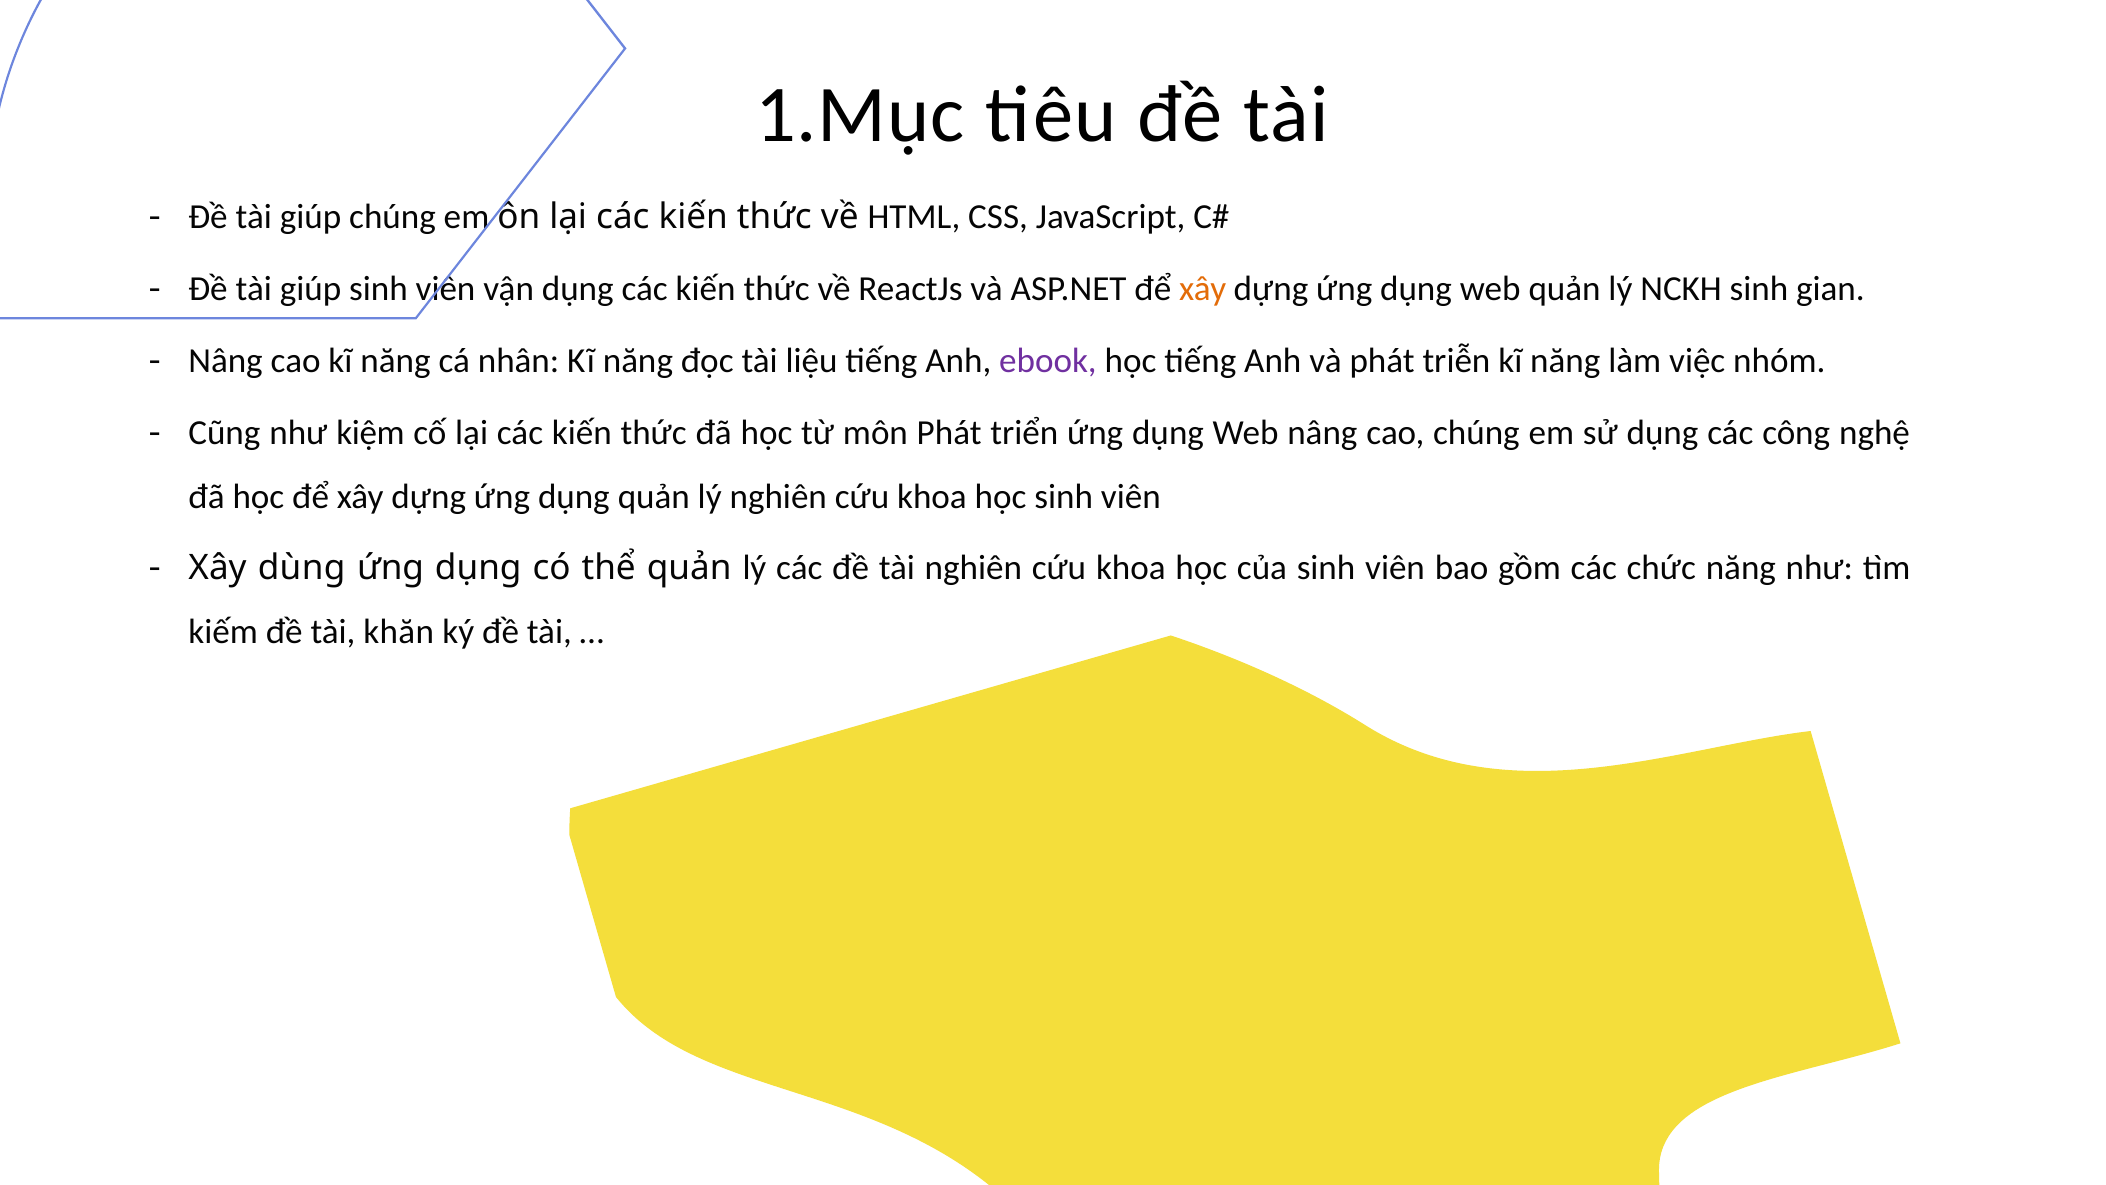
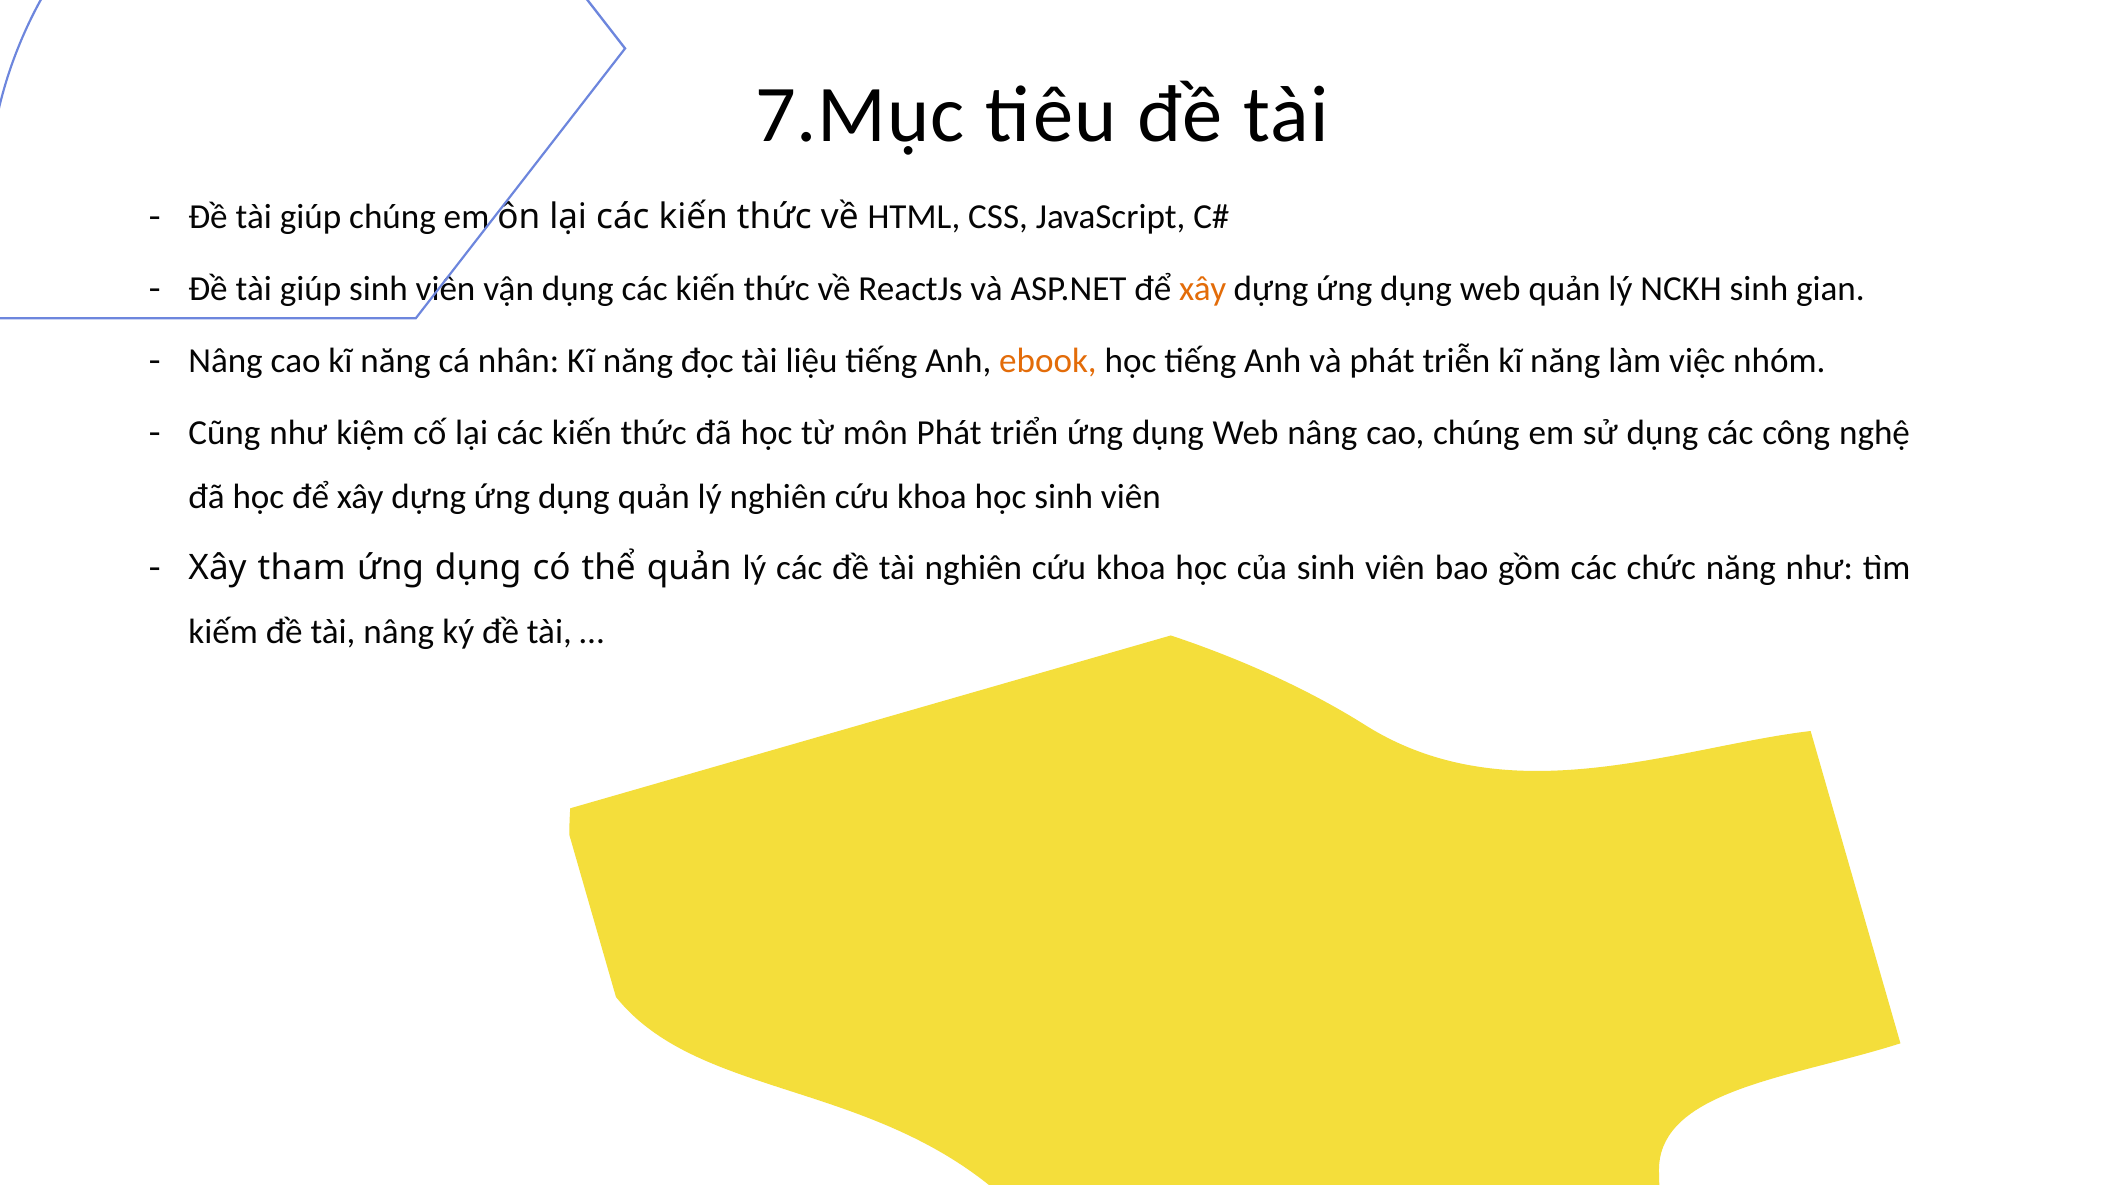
1.Mục: 1.Mục -> 7.Mục (860, 115)
ebook colour: purple -> orange (1048, 361)
dùng: dùng -> tham (302, 568)
tài khăn: khăn -> nâng (399, 631)
